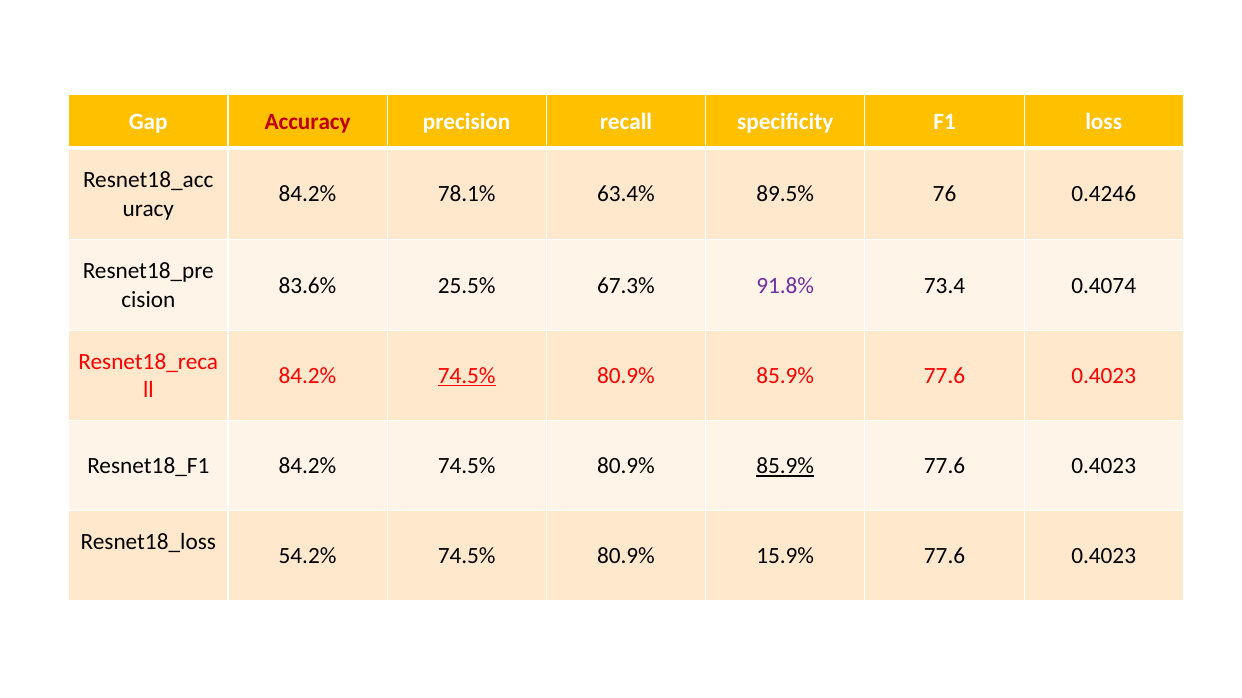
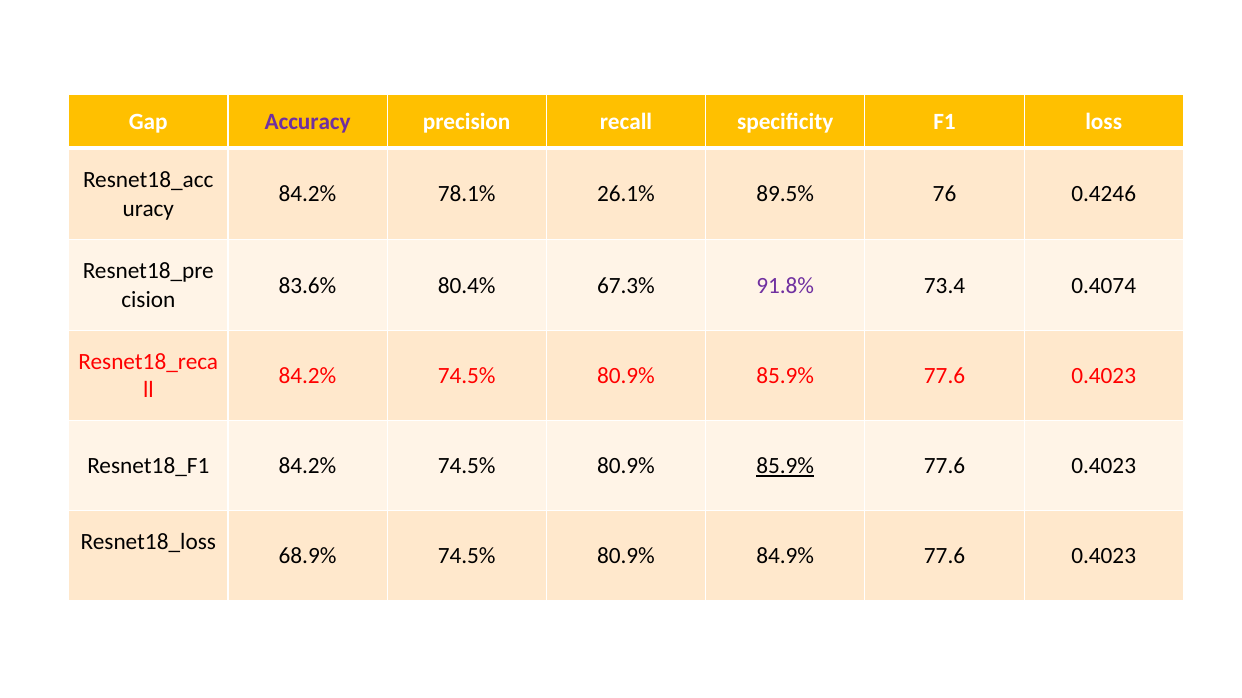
Accuracy colour: red -> purple (308, 122)
63.4%: 63.4% -> 26.1% (626, 194)
25.5%: 25.5% -> 80.4% (467, 286)
74.5% underline: present -> none (467, 376)
54.2%: 54.2% -> 68.9% (308, 557)
15.9%: 15.9% -> 84.9% (785, 557)
